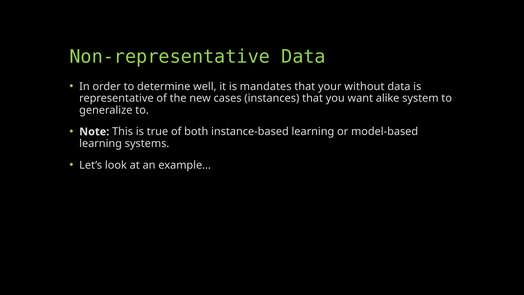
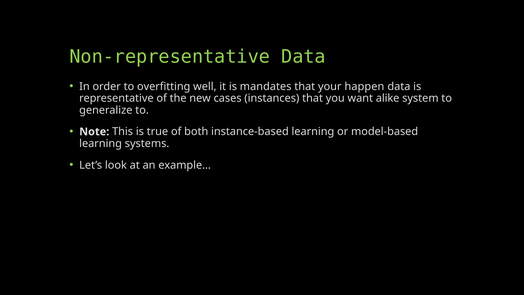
determine: determine -> overfitting (164, 86)
without: without -> happen (364, 86)
